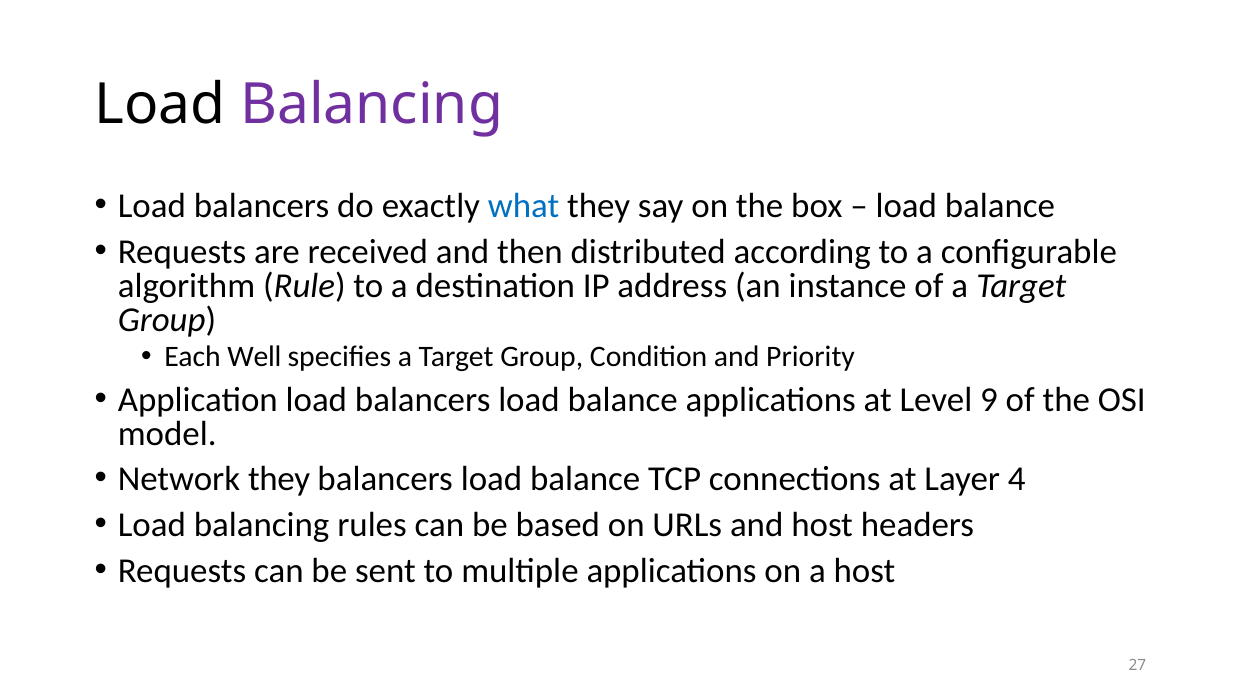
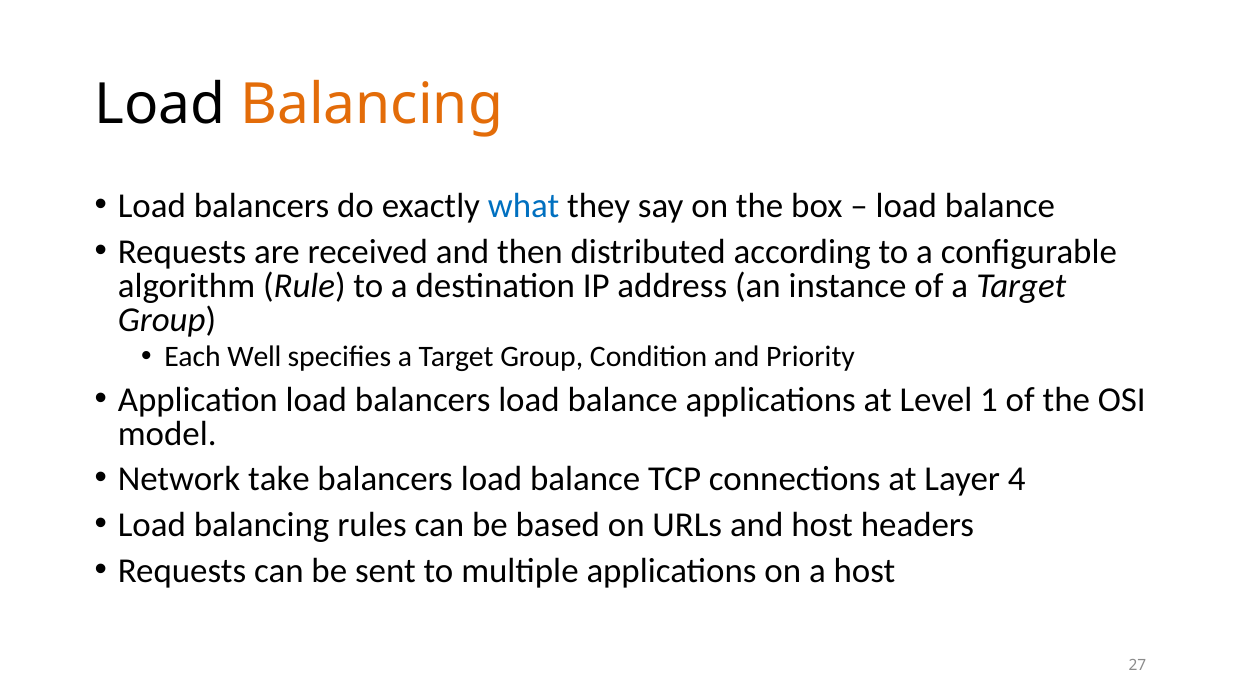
Balancing colour: purple -> orange (372, 104)
9: 9 -> 1 (989, 400)
Network they: they -> take (279, 479)
